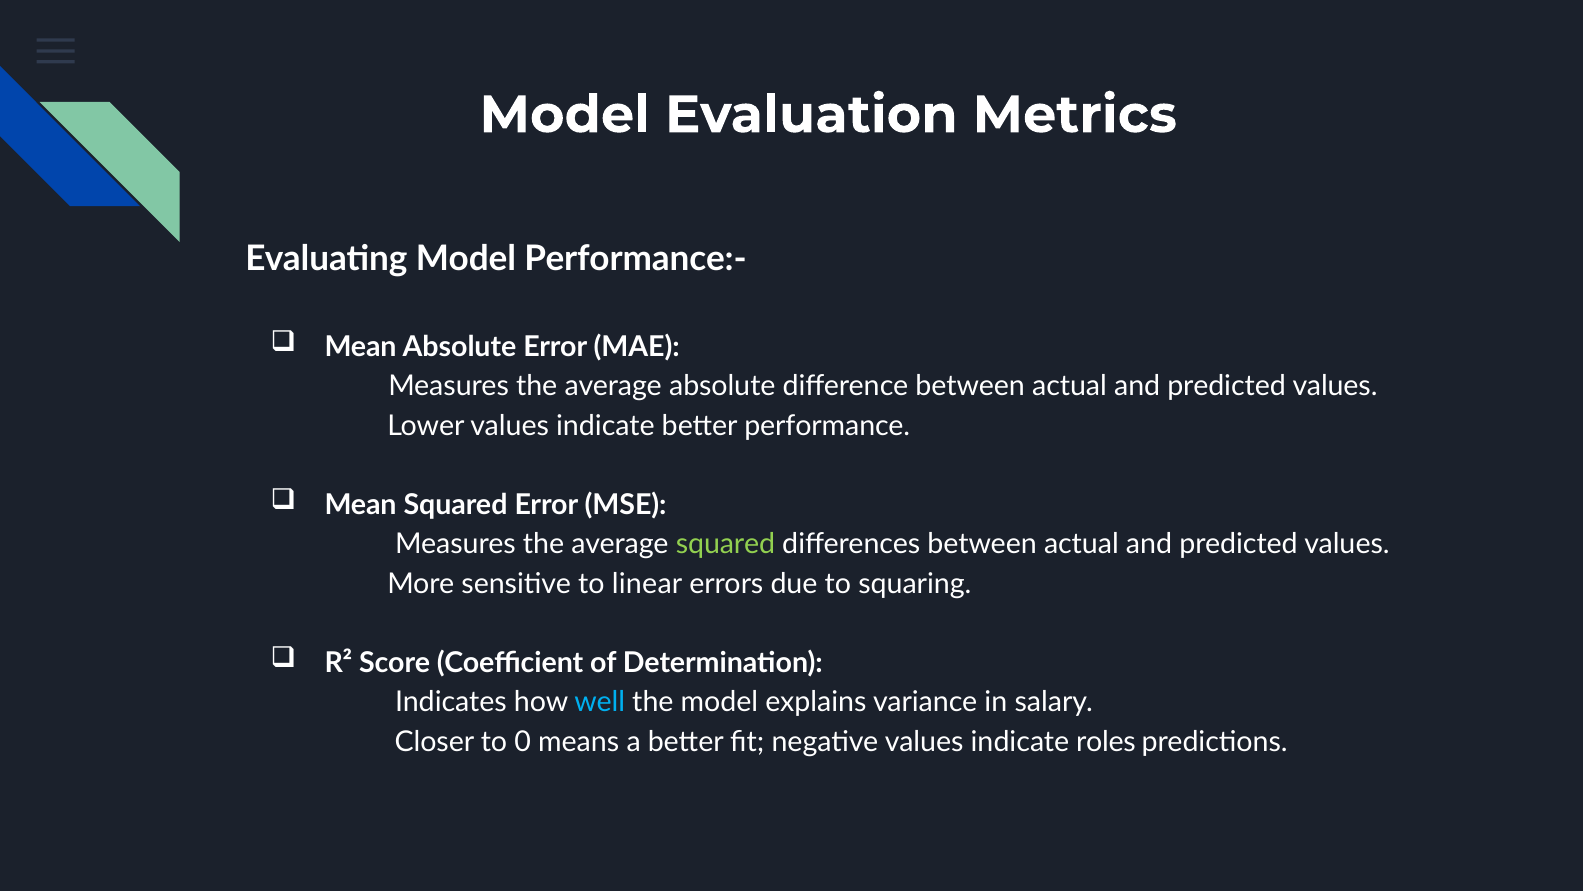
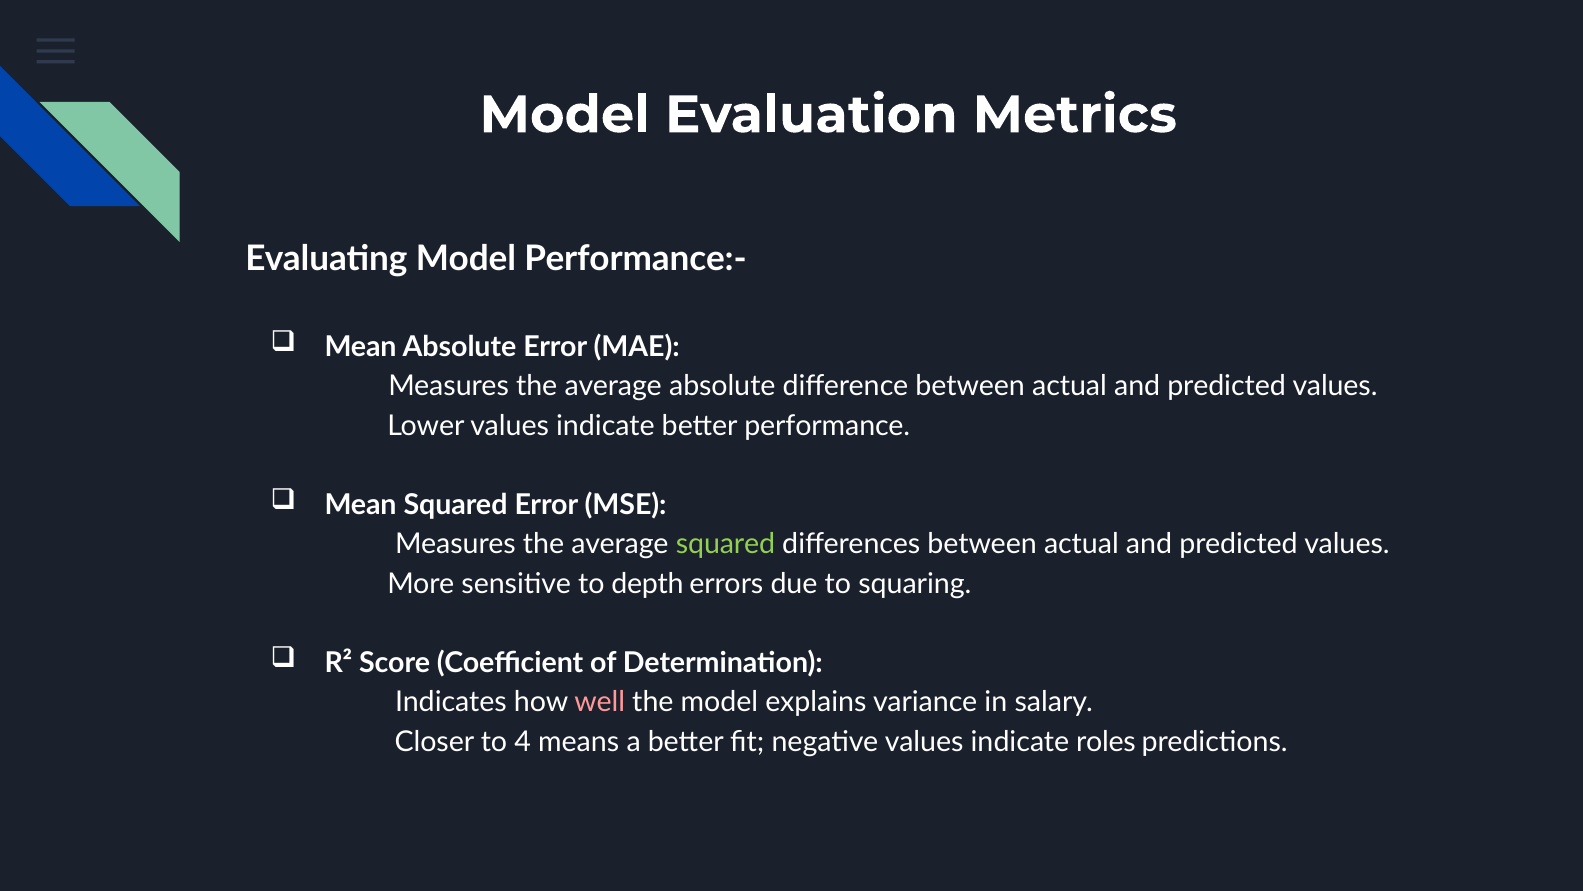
linear: linear -> depth (647, 583)
well colour: light blue -> pink (600, 702)
0: 0 -> 4 (523, 741)
